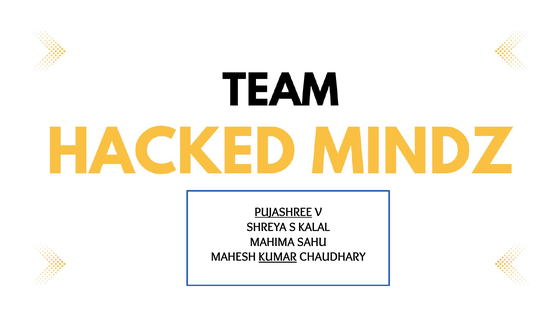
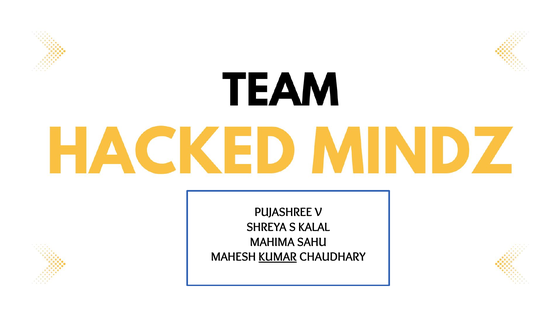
PUJASHREE underline: present -> none (283, 212)
